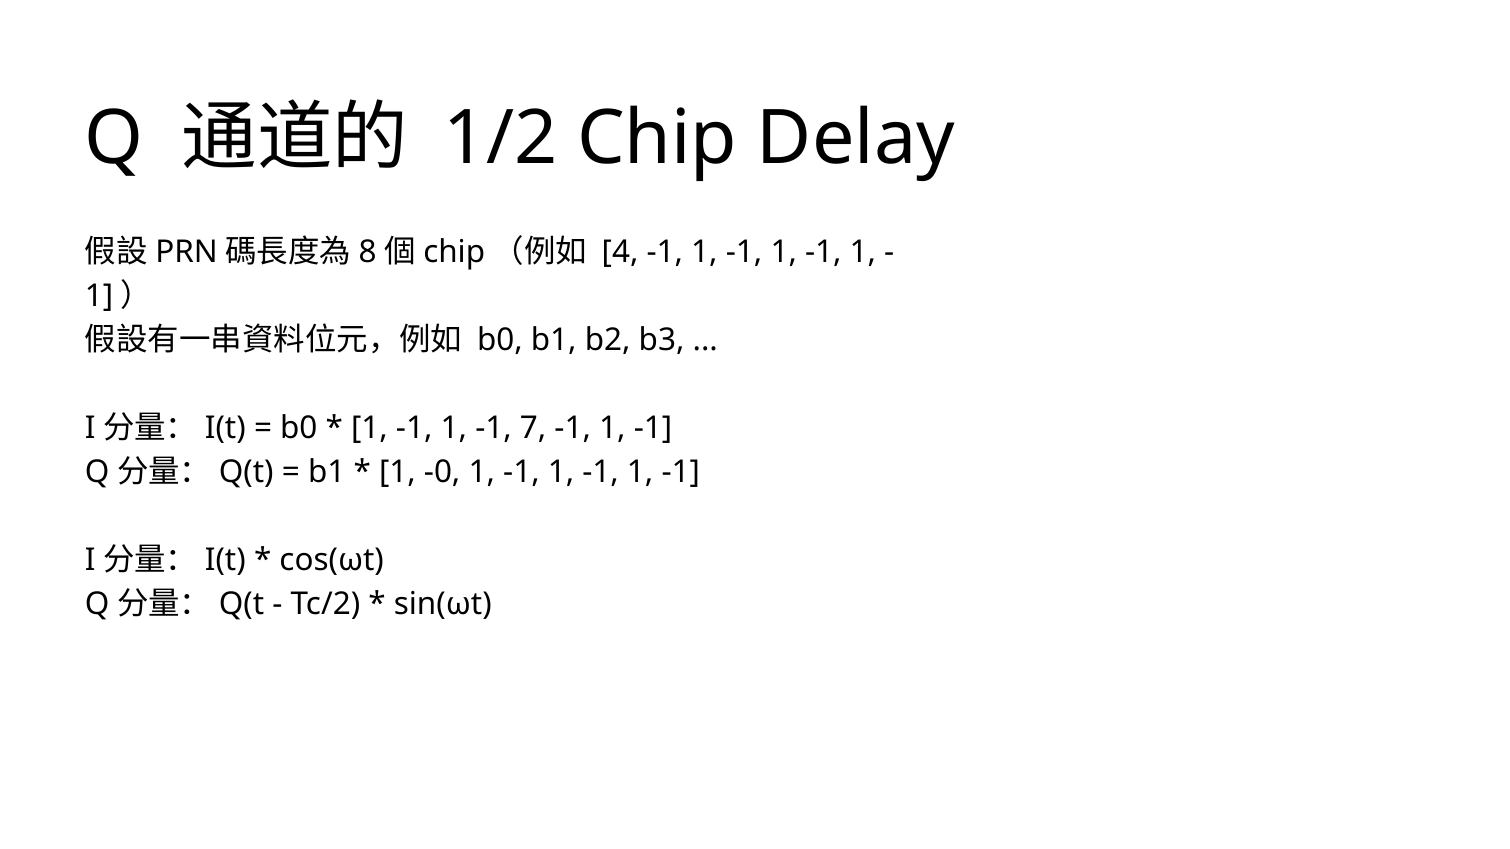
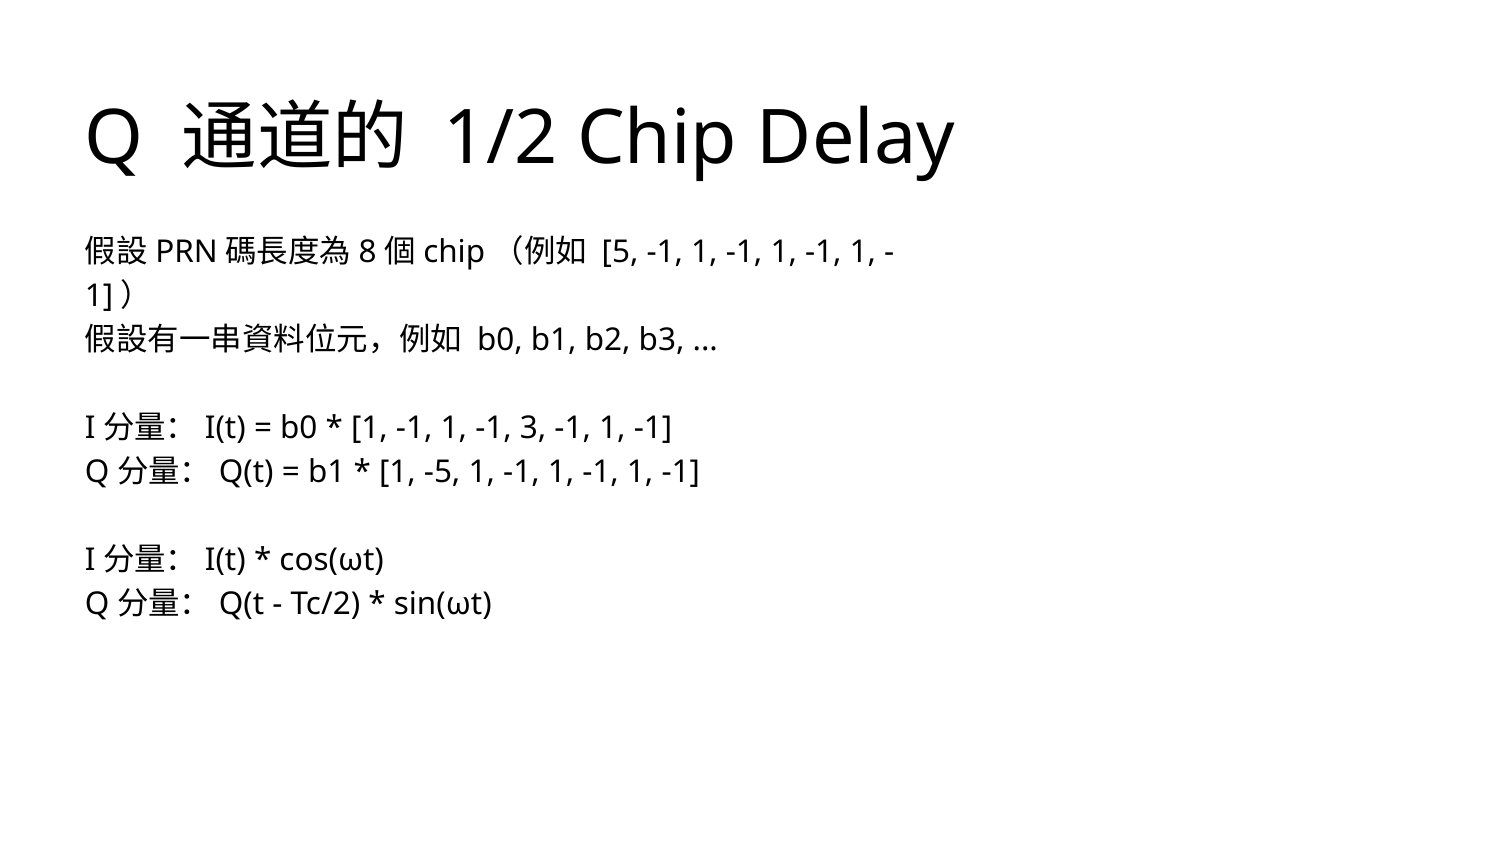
4: 4 -> 5 (620, 252)
7: 7 -> 3 (533, 429)
-0: -0 -> -5 (442, 473)
